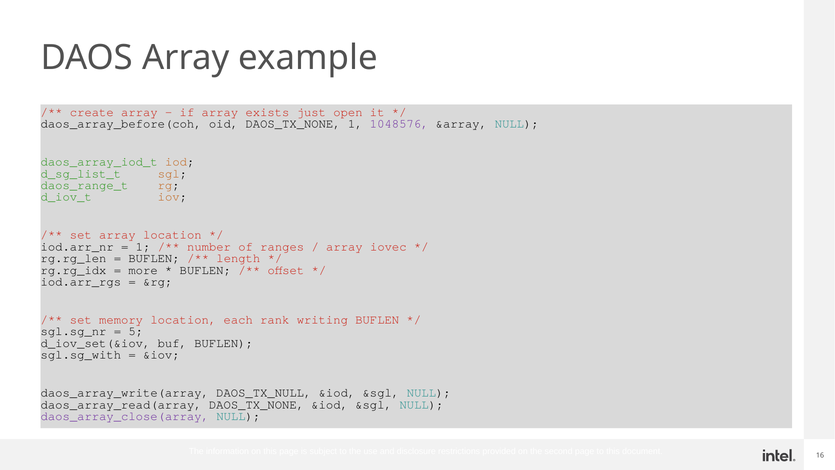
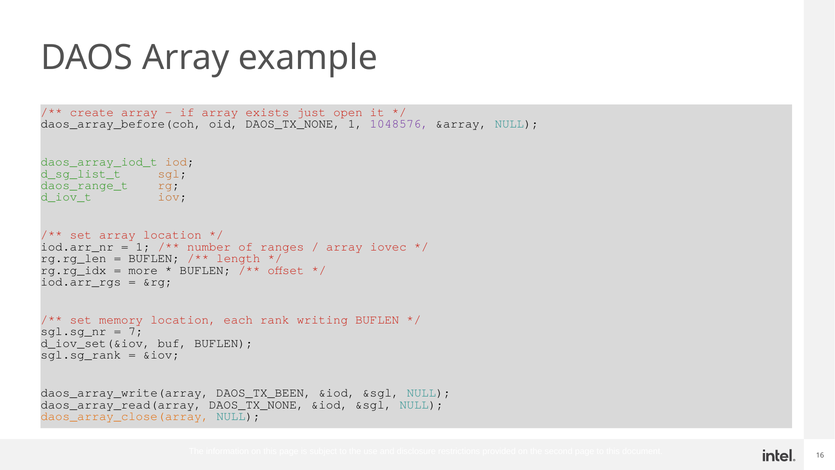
5: 5 -> 7 (136, 331)
sgl.sg_with: sgl.sg_with -> sgl.sg_rank (81, 355)
DAOS_TX_NULL: DAOS_TX_NULL -> DAOS_TX_BEEN (264, 393)
daos_array_close(array colour: purple -> orange (125, 416)
